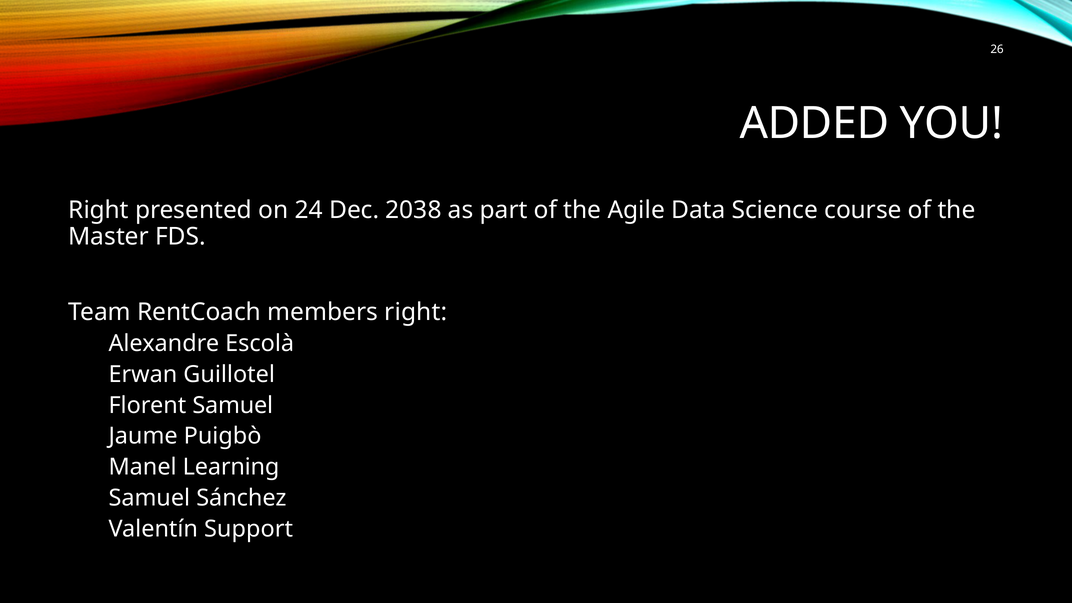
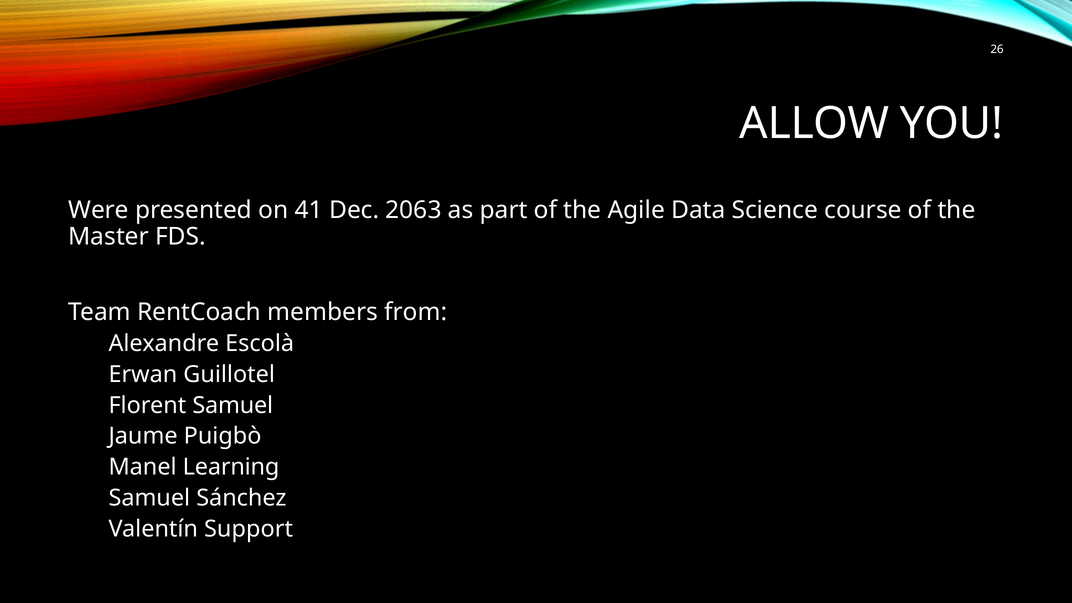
ADDED: ADDED -> ALLOW (814, 124)
Right: Right -> Were (99, 210)
24: 24 -> 41 (309, 210)
2038: 2038 -> 2063 (414, 210)
members right: right -> from (416, 312)
